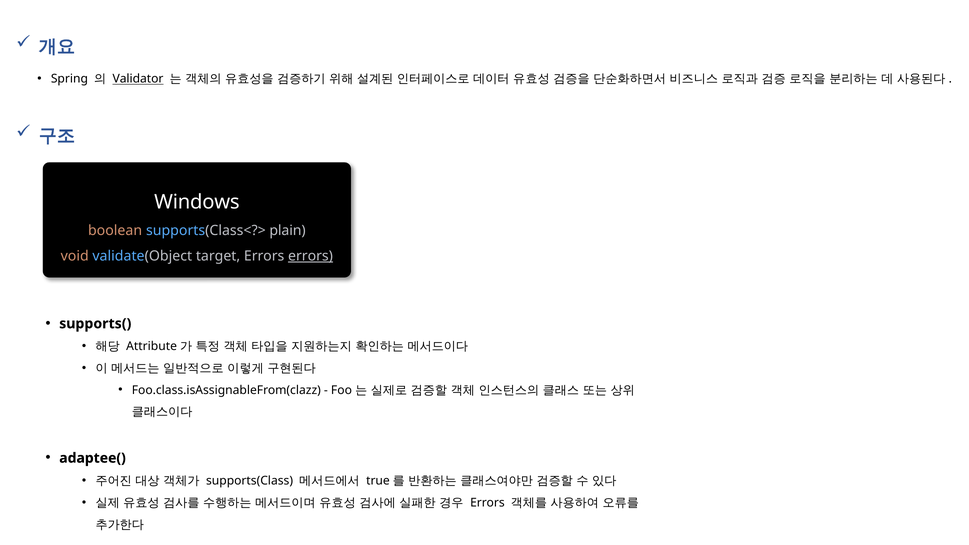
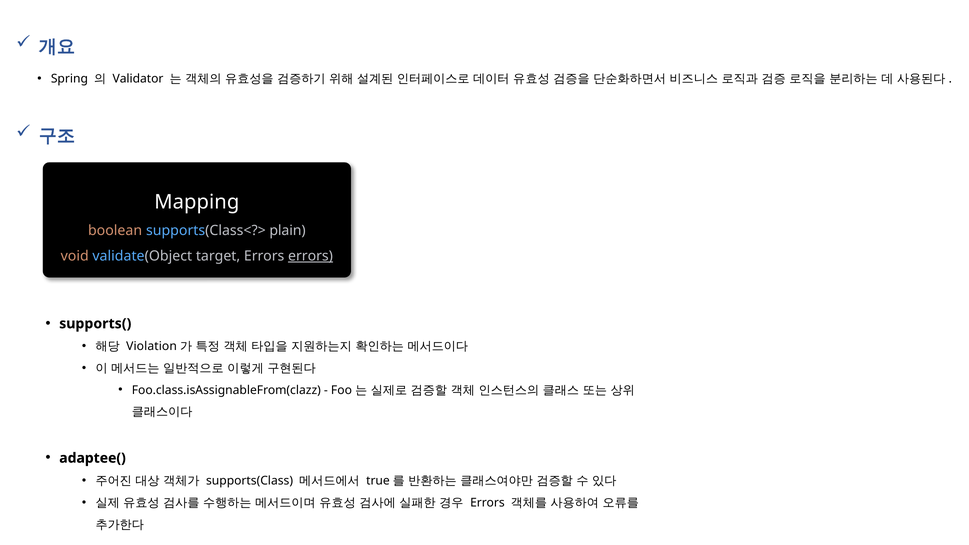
Validator underline: present -> none (138, 79)
Windows: Windows -> Mapping (197, 202)
Attribute: Attribute -> Violation (152, 347)
